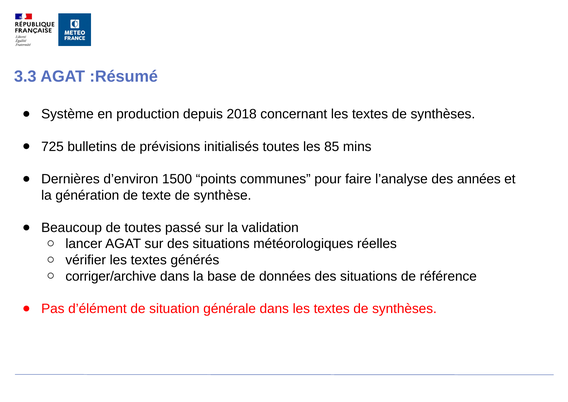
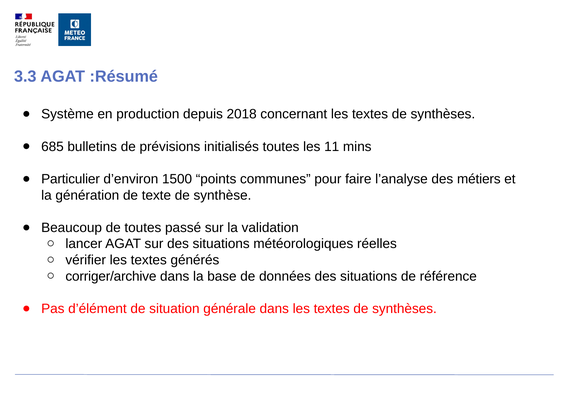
725: 725 -> 685 (52, 146)
85: 85 -> 11 (332, 146)
Dernières: Dernières -> Particulier (71, 179)
années: années -> métiers (479, 179)
